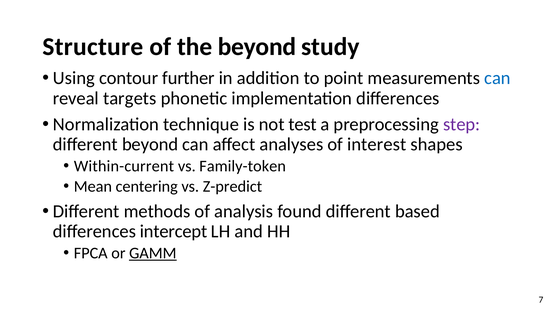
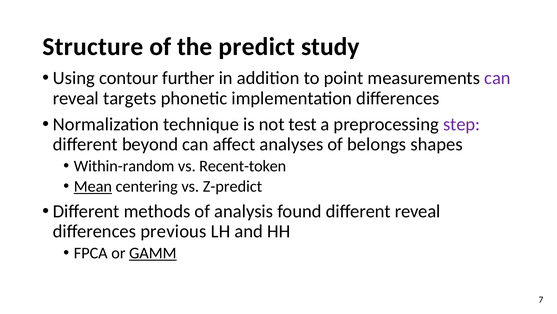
the beyond: beyond -> predict (257, 47)
can colour: blue -> purple (498, 78)
interest: interest -> belongs (377, 144)
Within-current: Within-current -> Within-random (124, 166)
Family-token: Family-token -> Recent-token (243, 166)
Mean underline: none -> present (93, 186)
different based: based -> reveal (418, 211)
intercept: intercept -> previous (173, 231)
